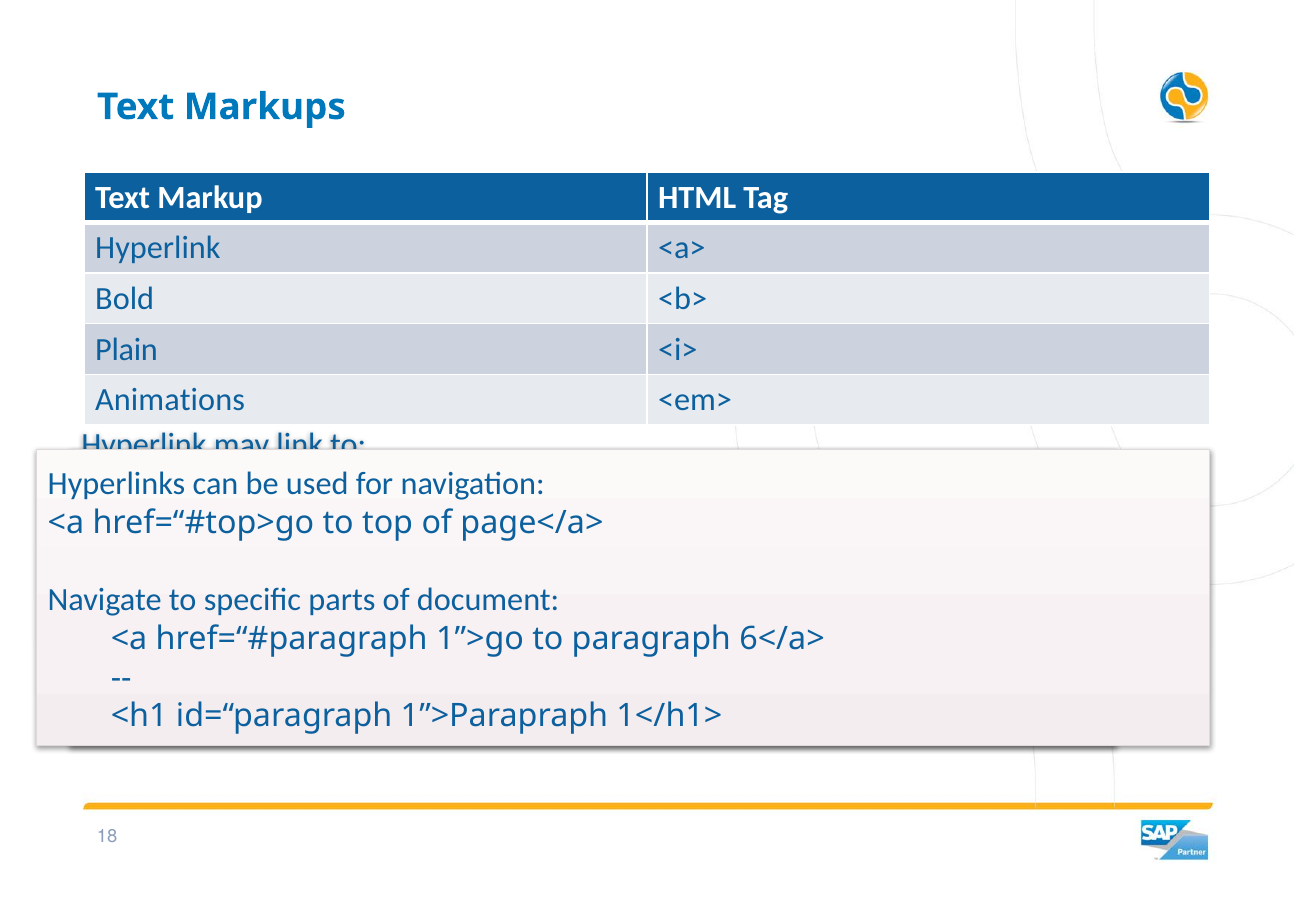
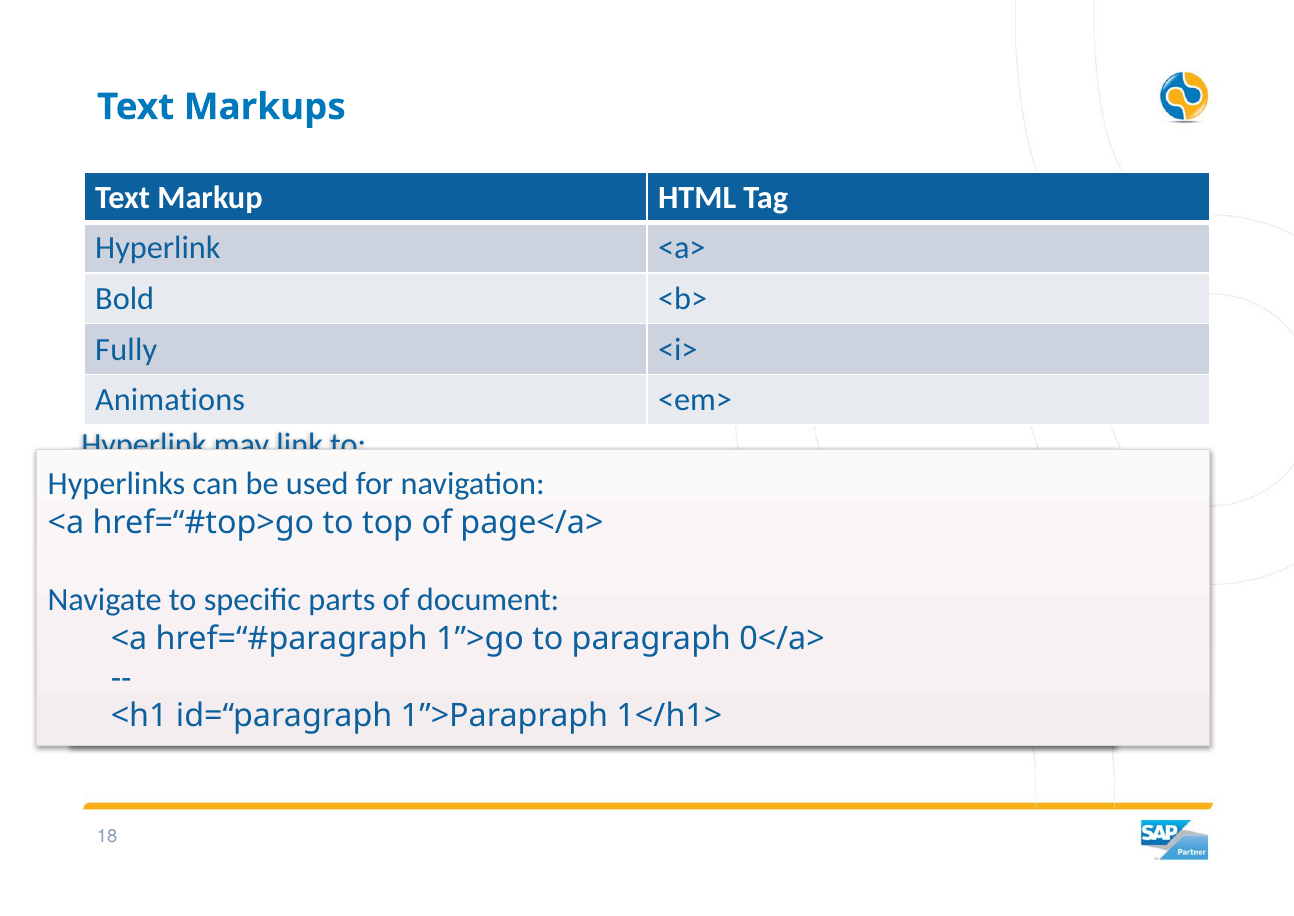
Plain: Plain -> Fully (126, 349)
6</a>: 6</a> -> 0</a> (782, 638)
